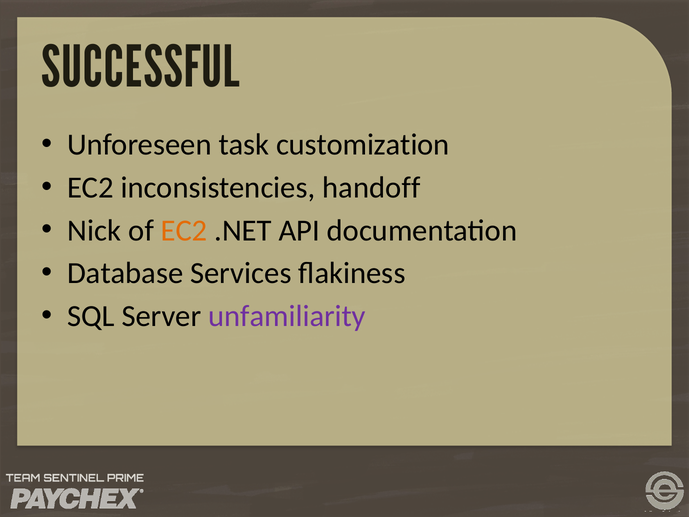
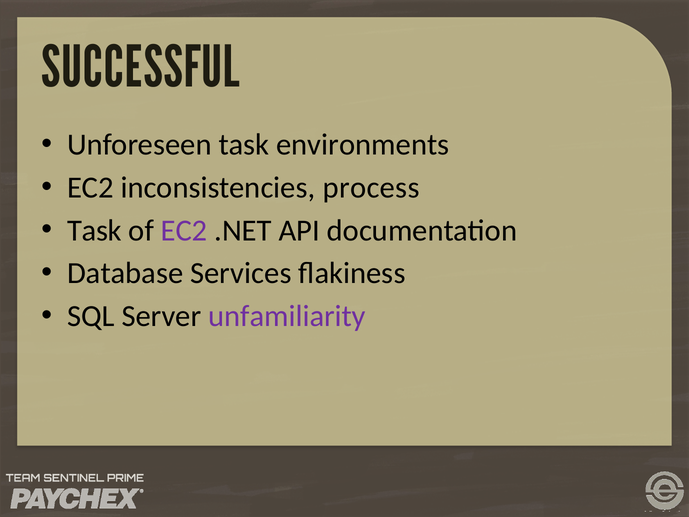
customization: customization -> environments (363, 145)
handoff: handoff -> process (371, 187)
Nick: Nick -> Task (95, 230)
EC2 colour: orange -> purple (184, 230)
